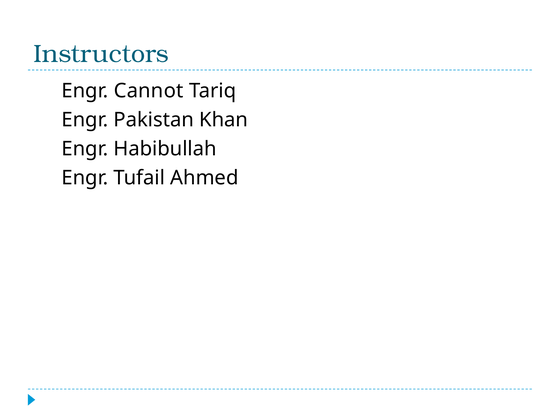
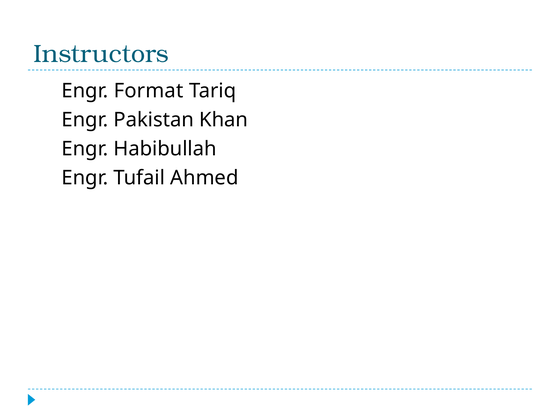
Cannot: Cannot -> Format (149, 91)
